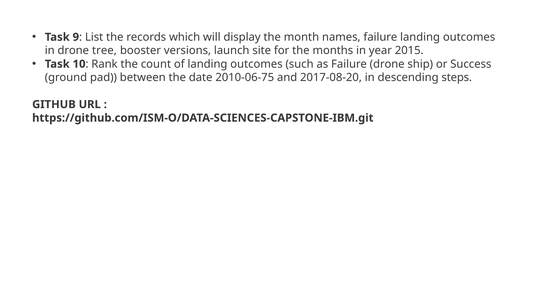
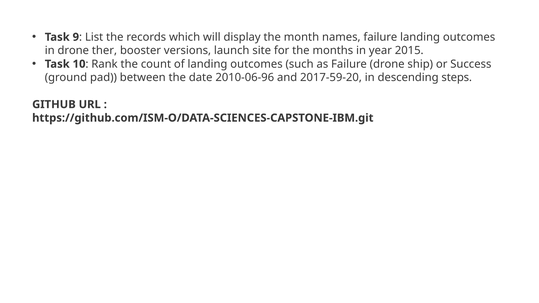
tree: tree -> ther (104, 51)
2010-06-75: 2010-06-75 -> 2010-06-96 (245, 78)
2017-08-20: 2017-08-20 -> 2017-59-20 (331, 78)
